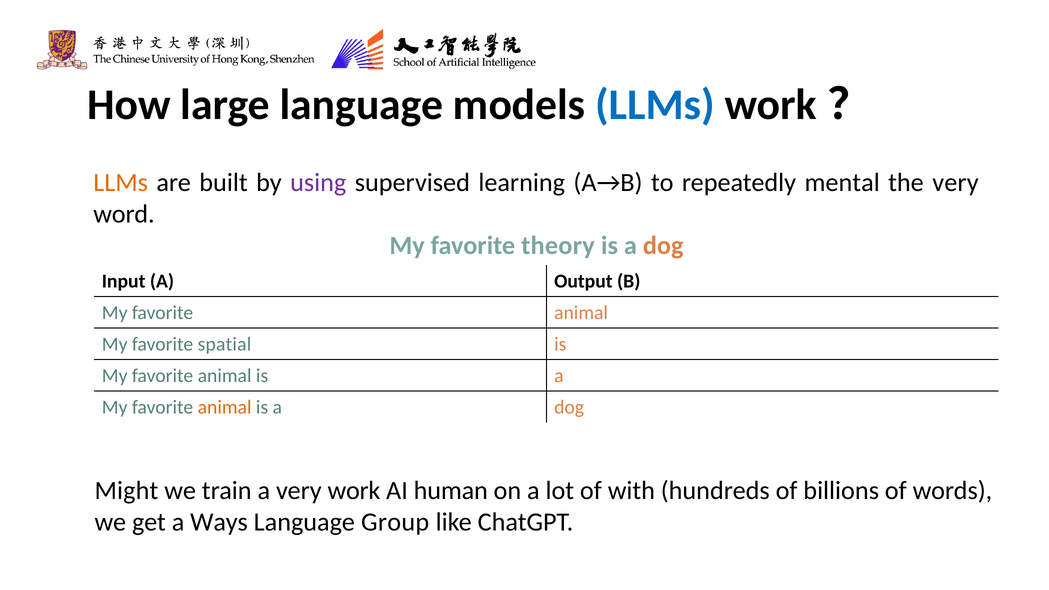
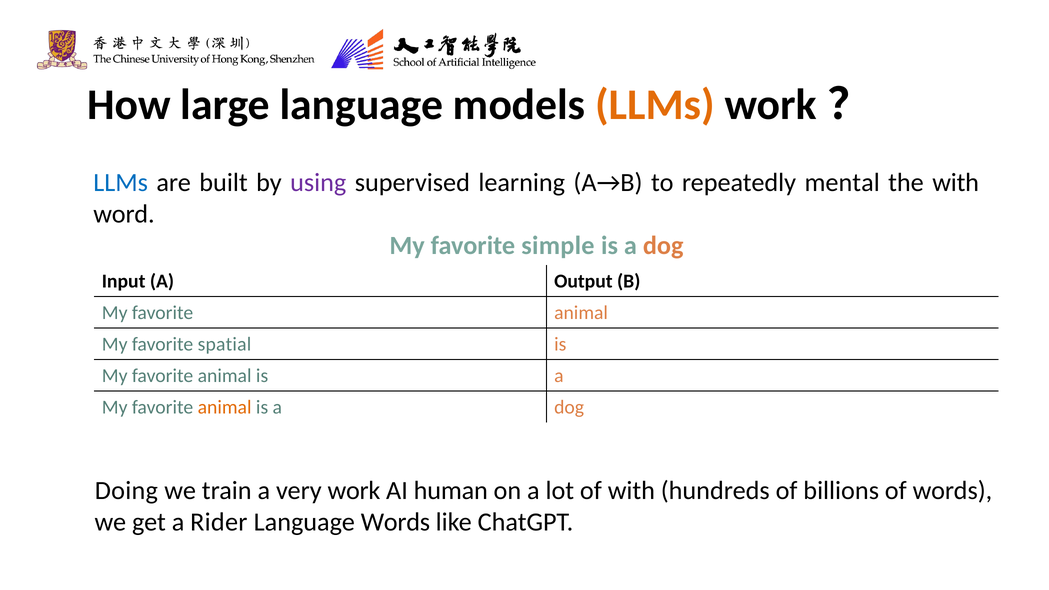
LLMs colour: blue -> orange (655, 105)
LLMs colour: orange -> blue (121, 183)
the very: very -> with (956, 183)
theory: theory -> simple (558, 246)
Might: Might -> Doing (126, 491)
Ways: Ways -> Rider (219, 522)
Language Group: Group -> Words (395, 522)
